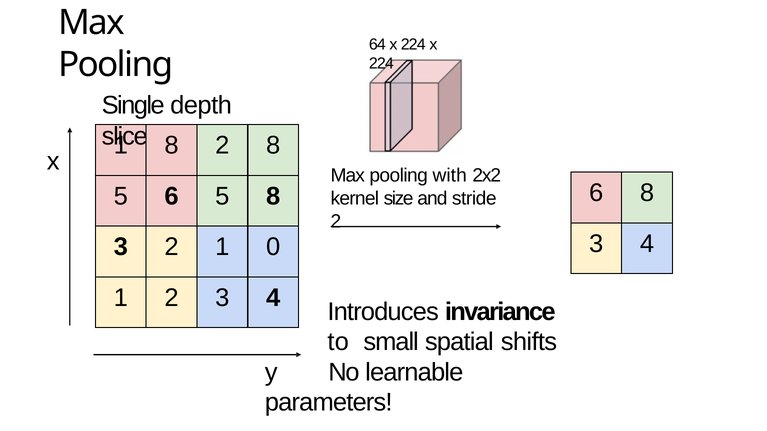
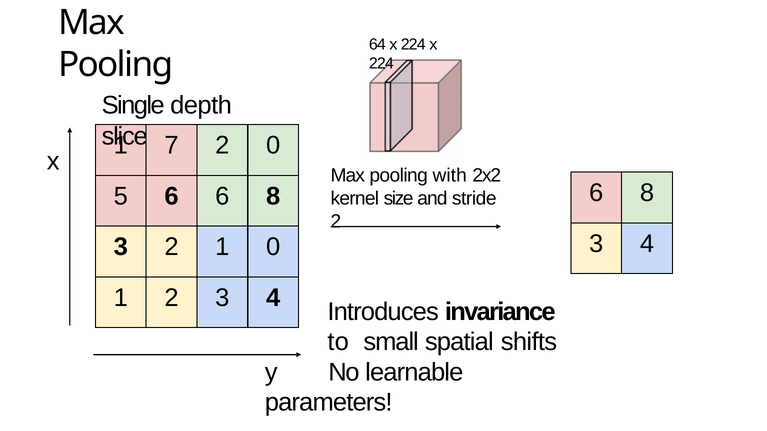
8: 8 -> 7 (172, 146)
2 8: 8 -> 0 (273, 146)
6 5: 5 -> 6 (222, 196)
